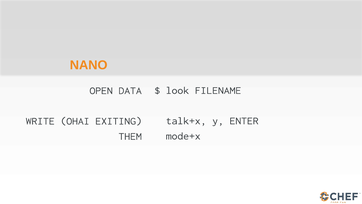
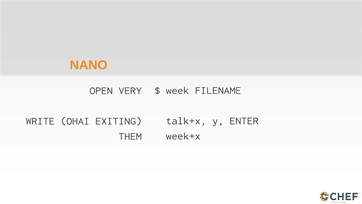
look: look -> week (177, 90)
DATA: DATA -> VERY (130, 90)
mode+x: mode+x -> week+x (183, 136)
